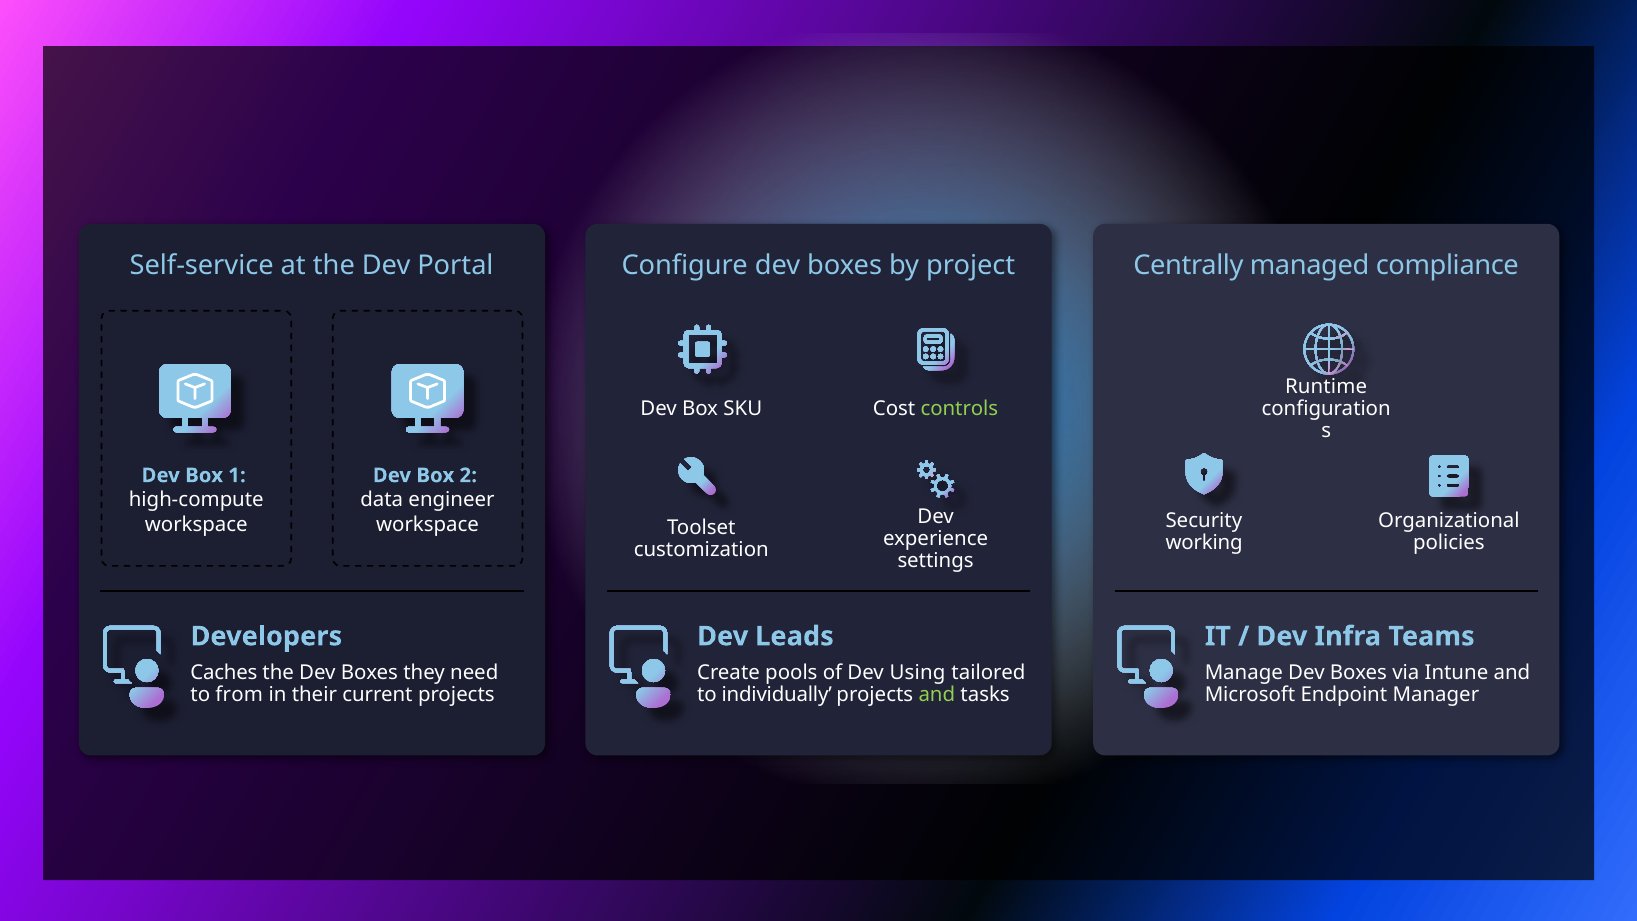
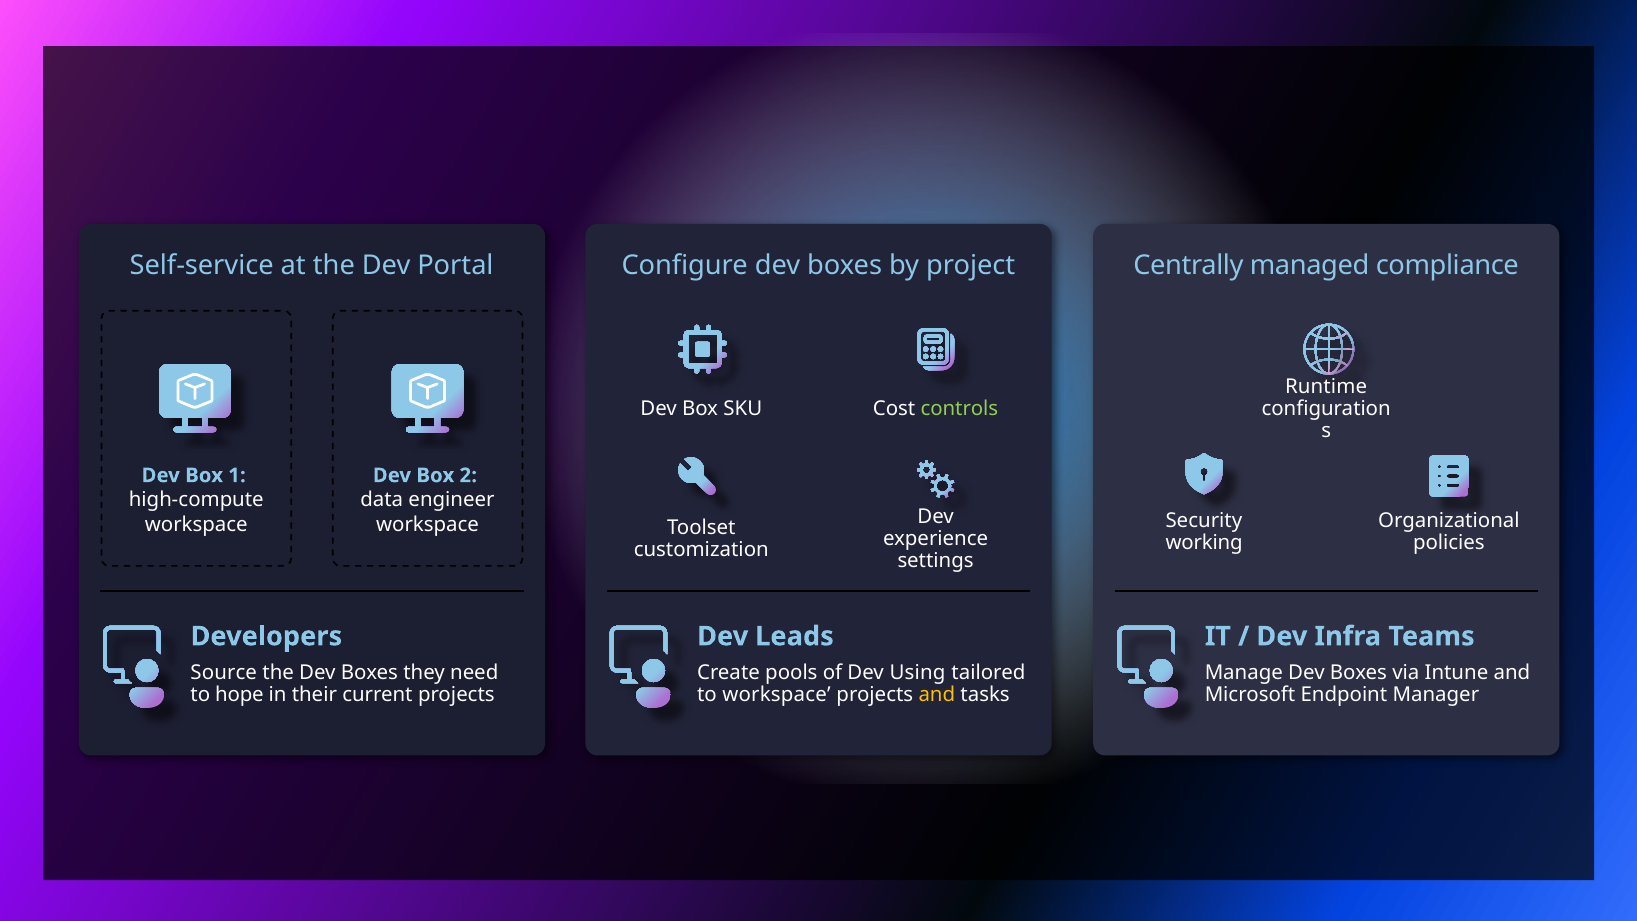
Caches: Caches -> Source (224, 672)
from: from -> hope (239, 694)
to individually: individually -> workspace (777, 694)
and colour: light green -> yellow (937, 694)
